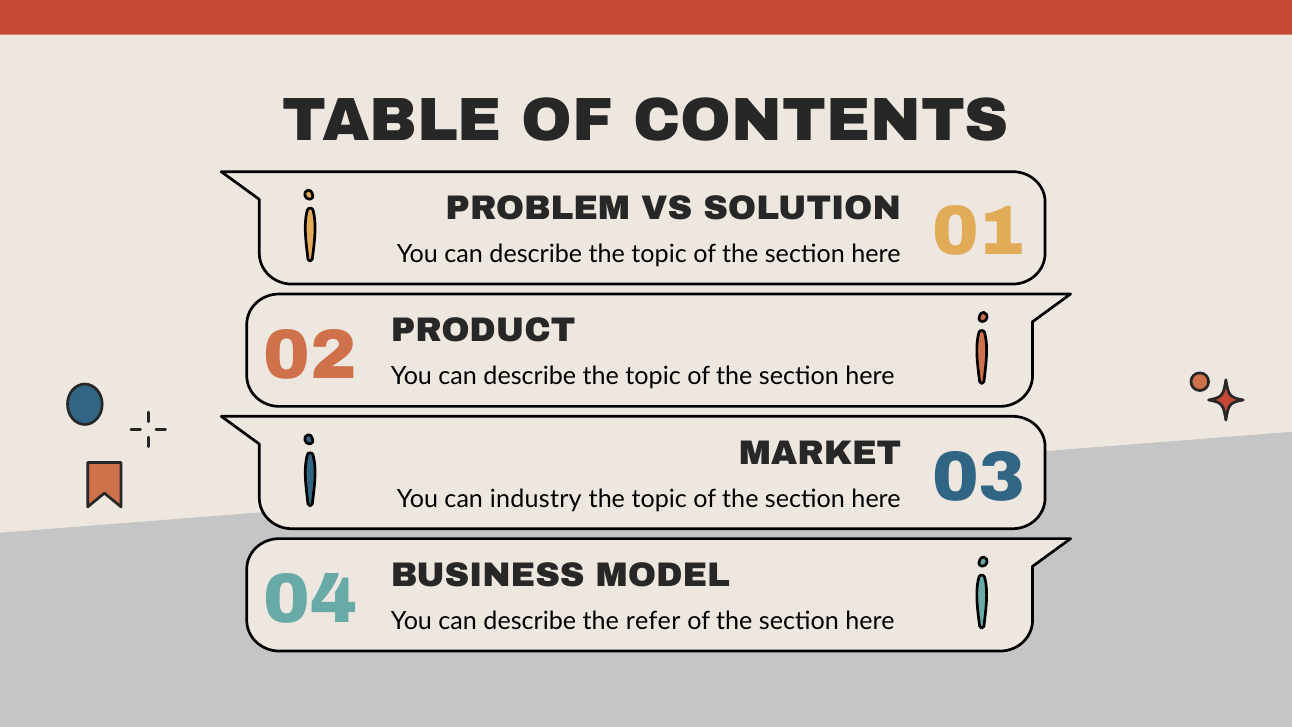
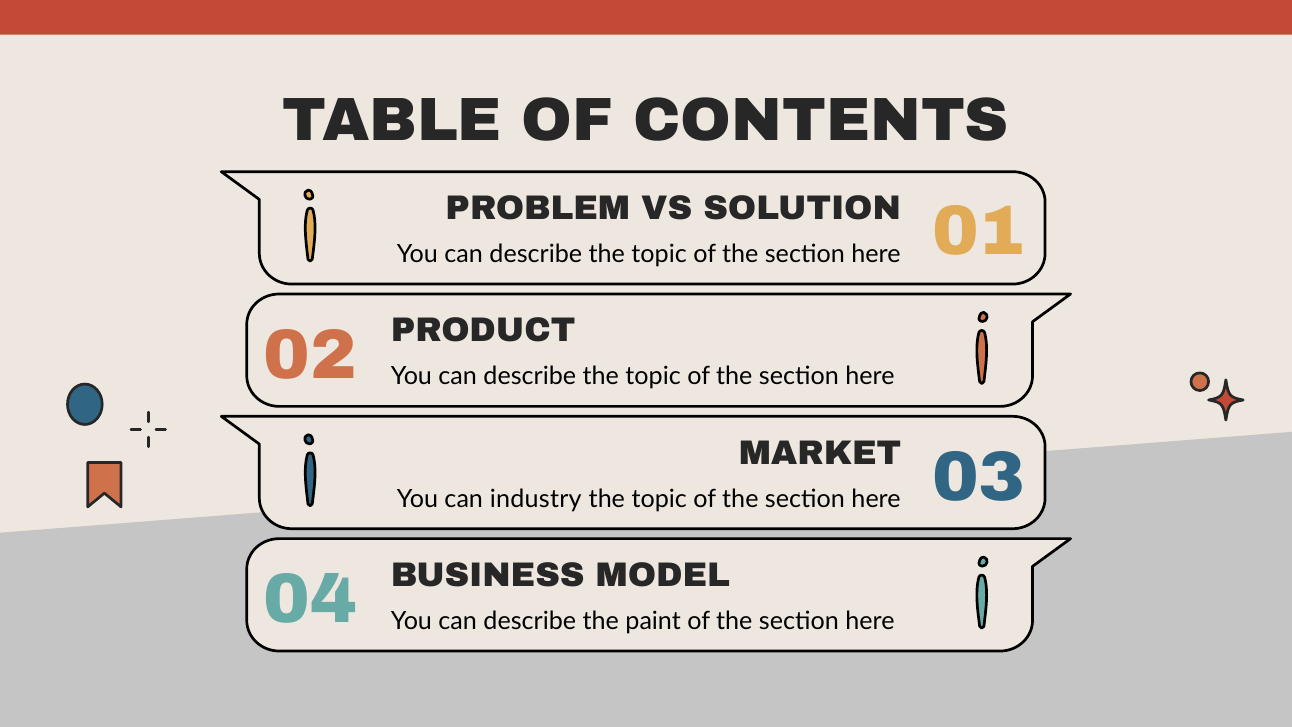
refer: refer -> paint (653, 621)
